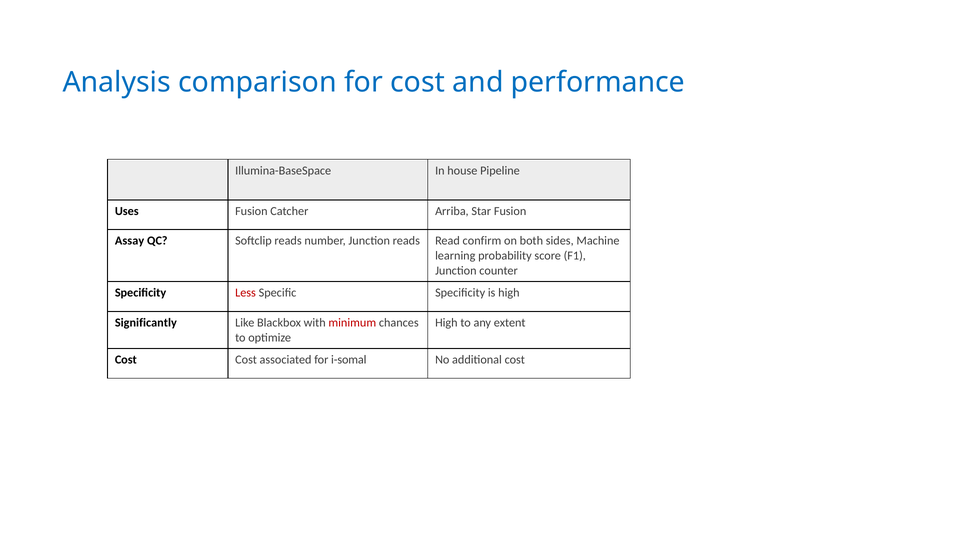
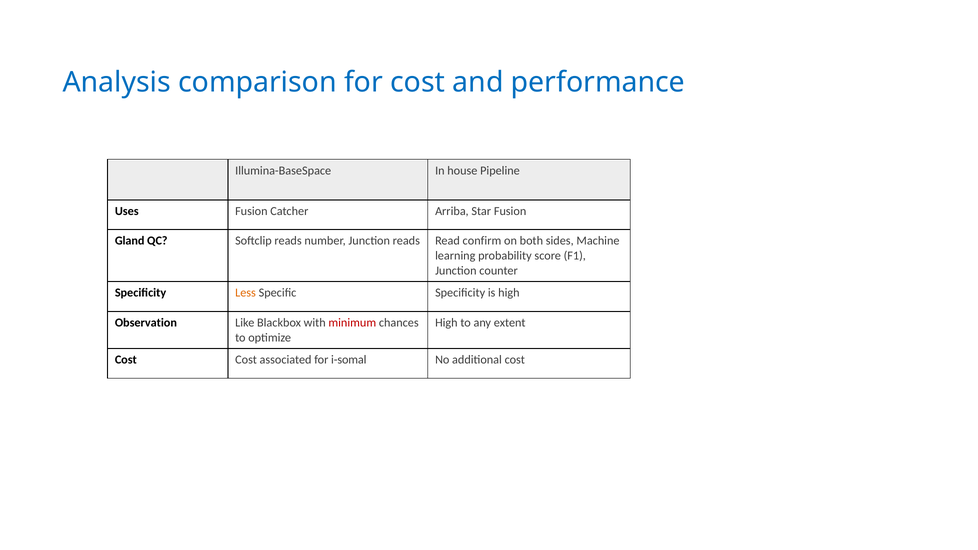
Assay: Assay -> Gland (130, 241)
Less colour: red -> orange (246, 293)
Significantly: Significantly -> Observation (146, 323)
